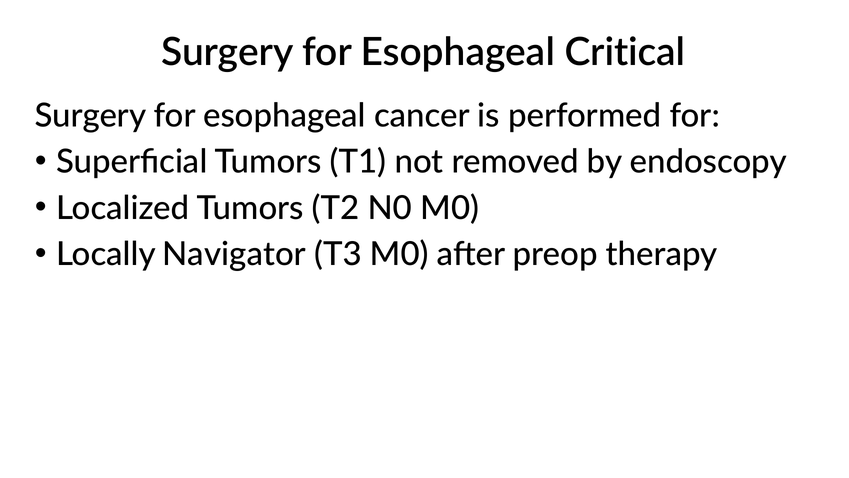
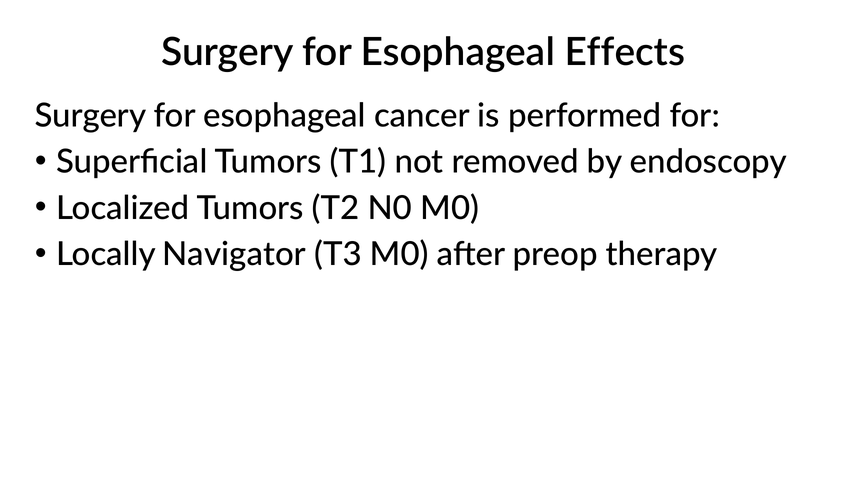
Critical: Critical -> Effects (625, 53)
